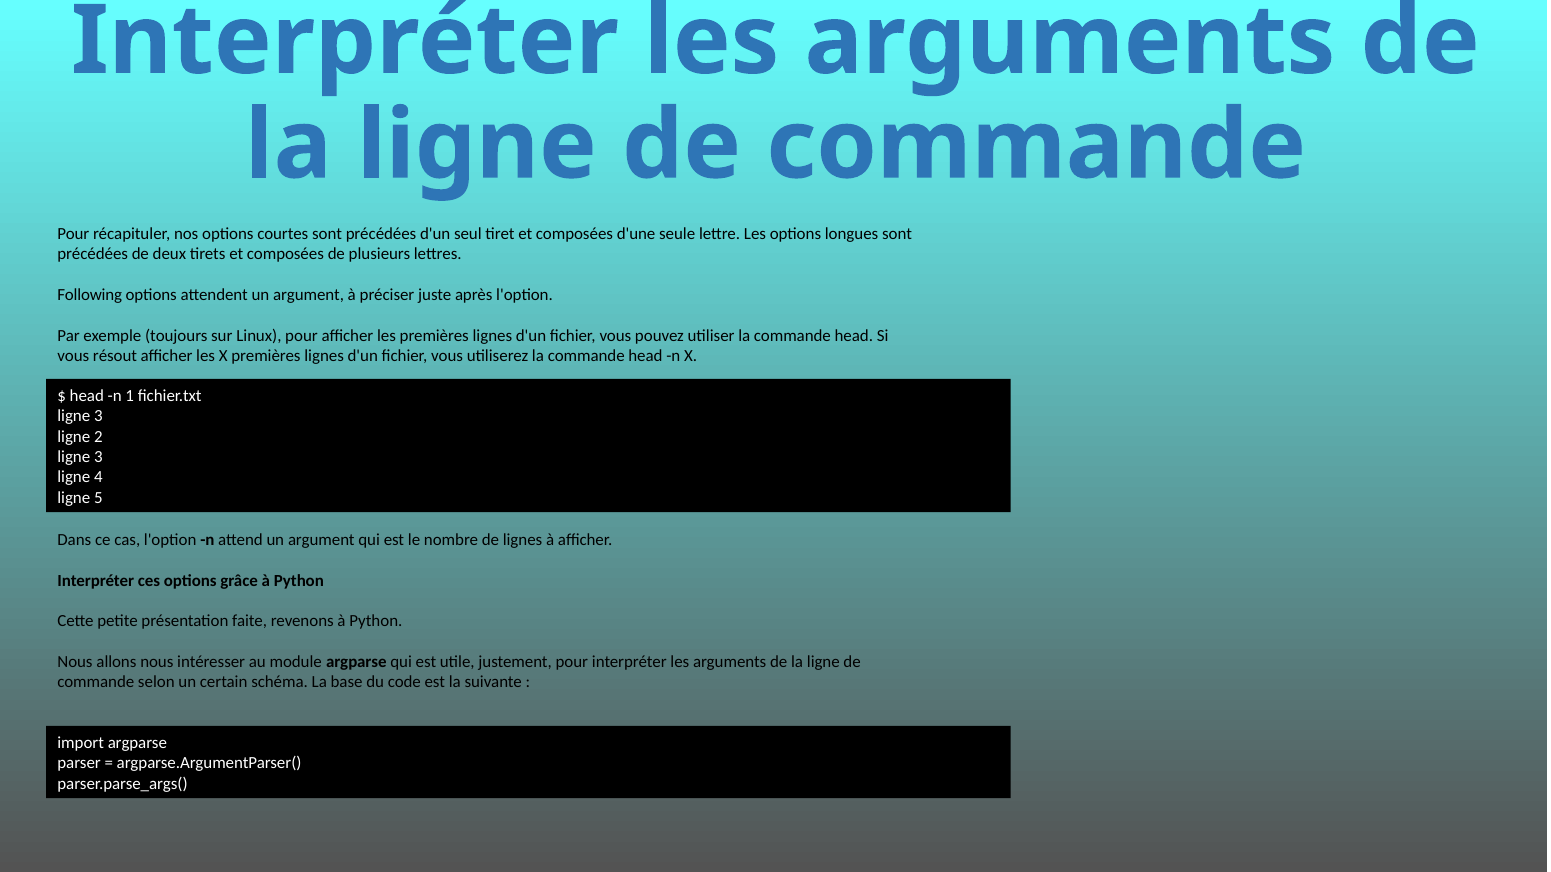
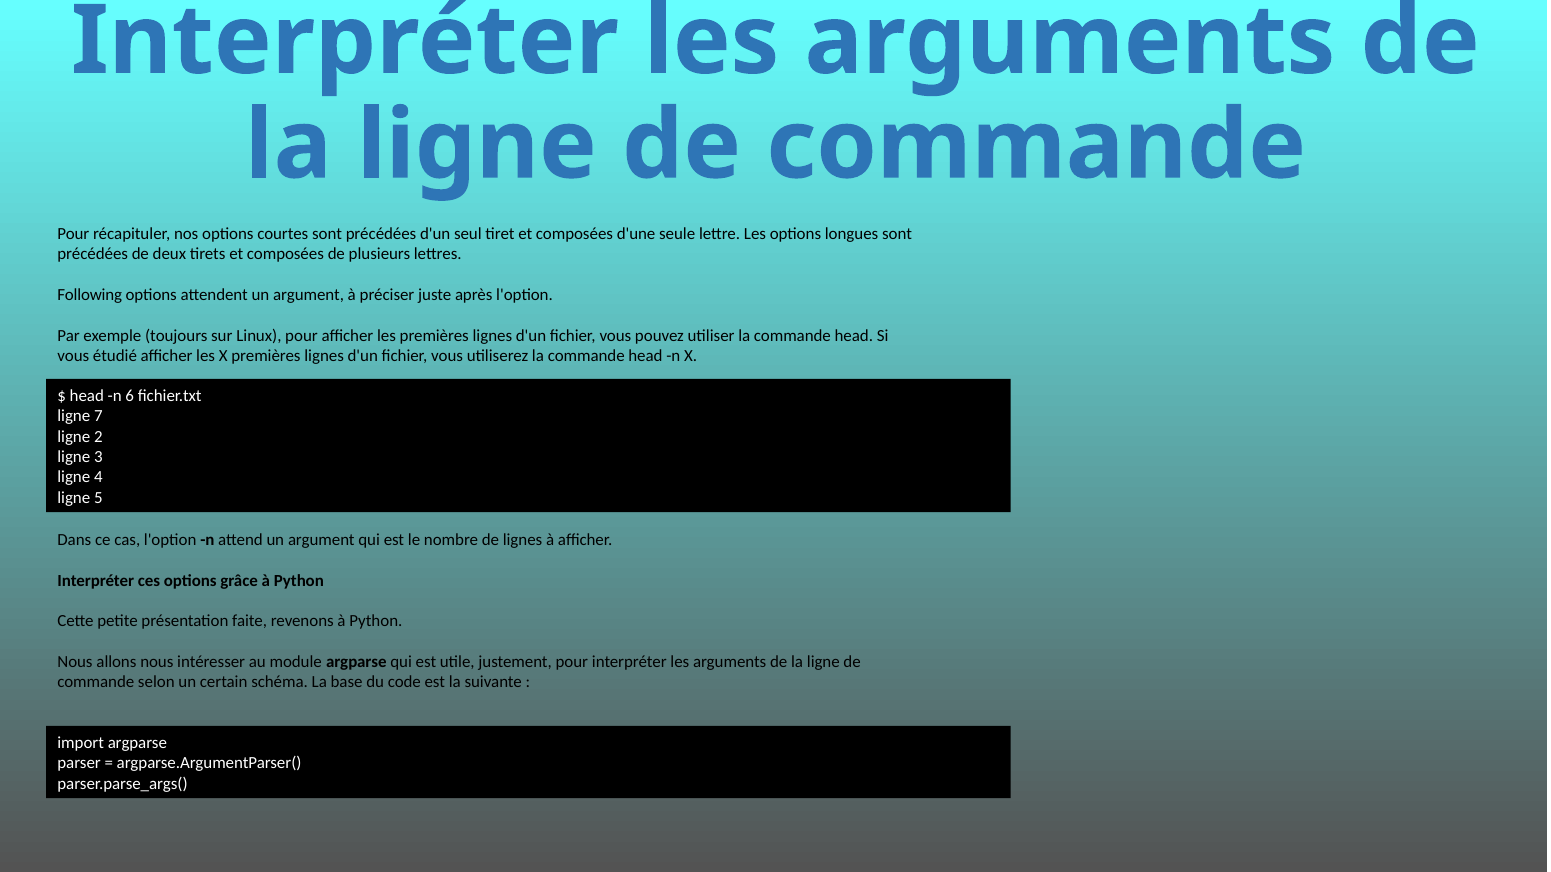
résout: résout -> étudié (115, 356)
1: 1 -> 6 (130, 396)
3: 3 -> 7 (98, 416)
